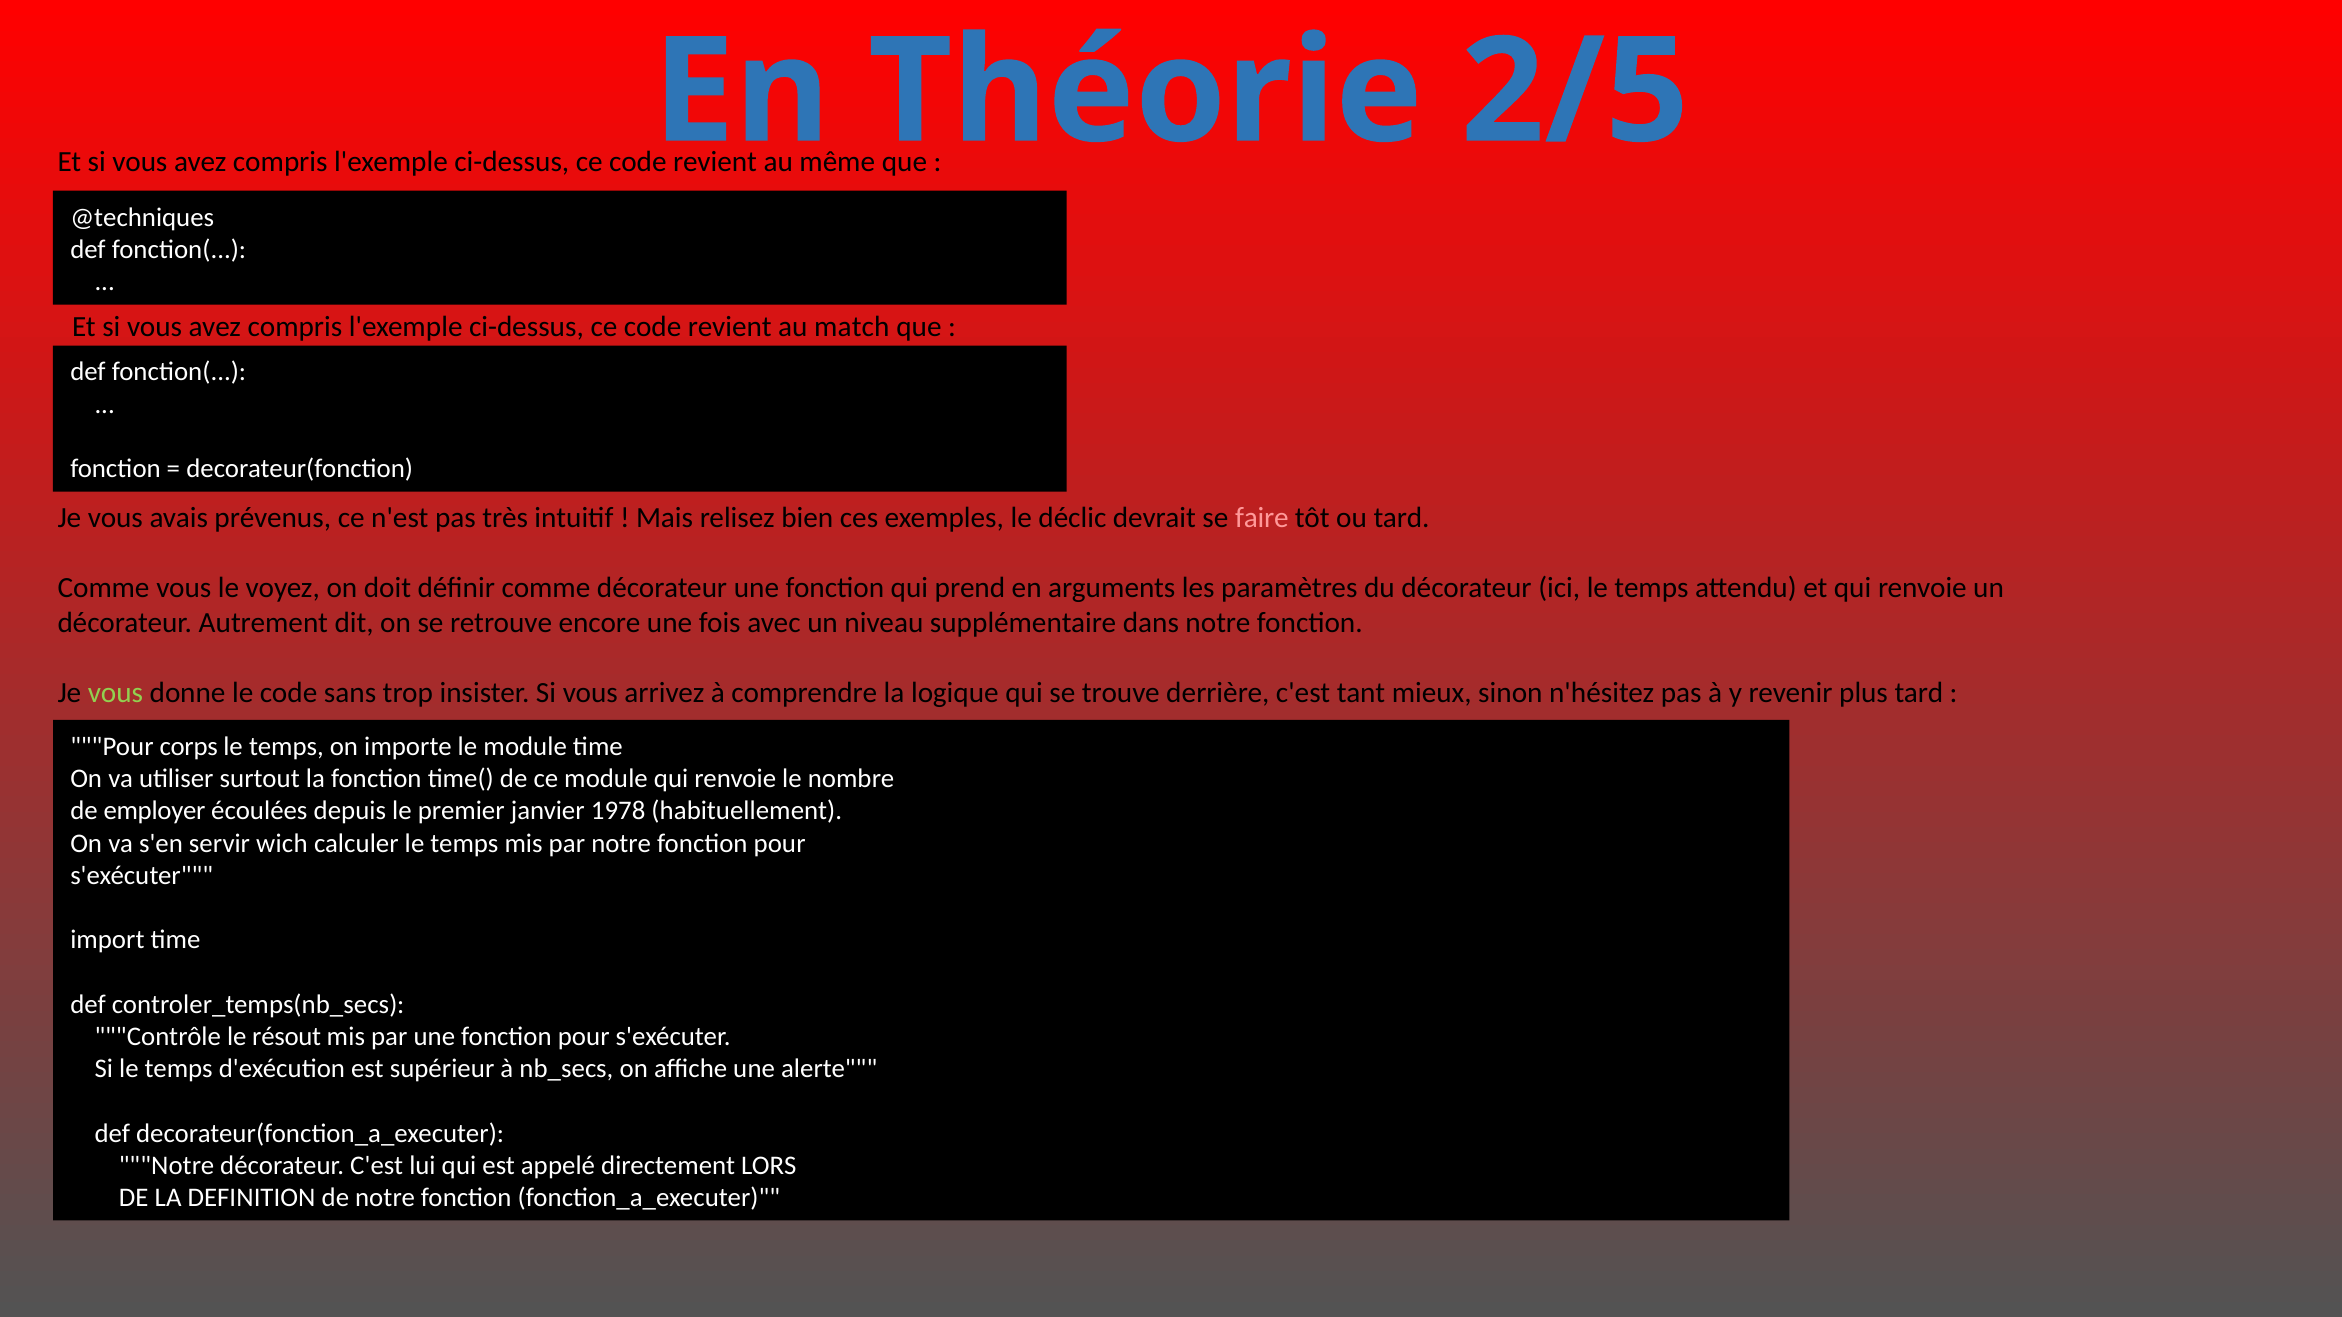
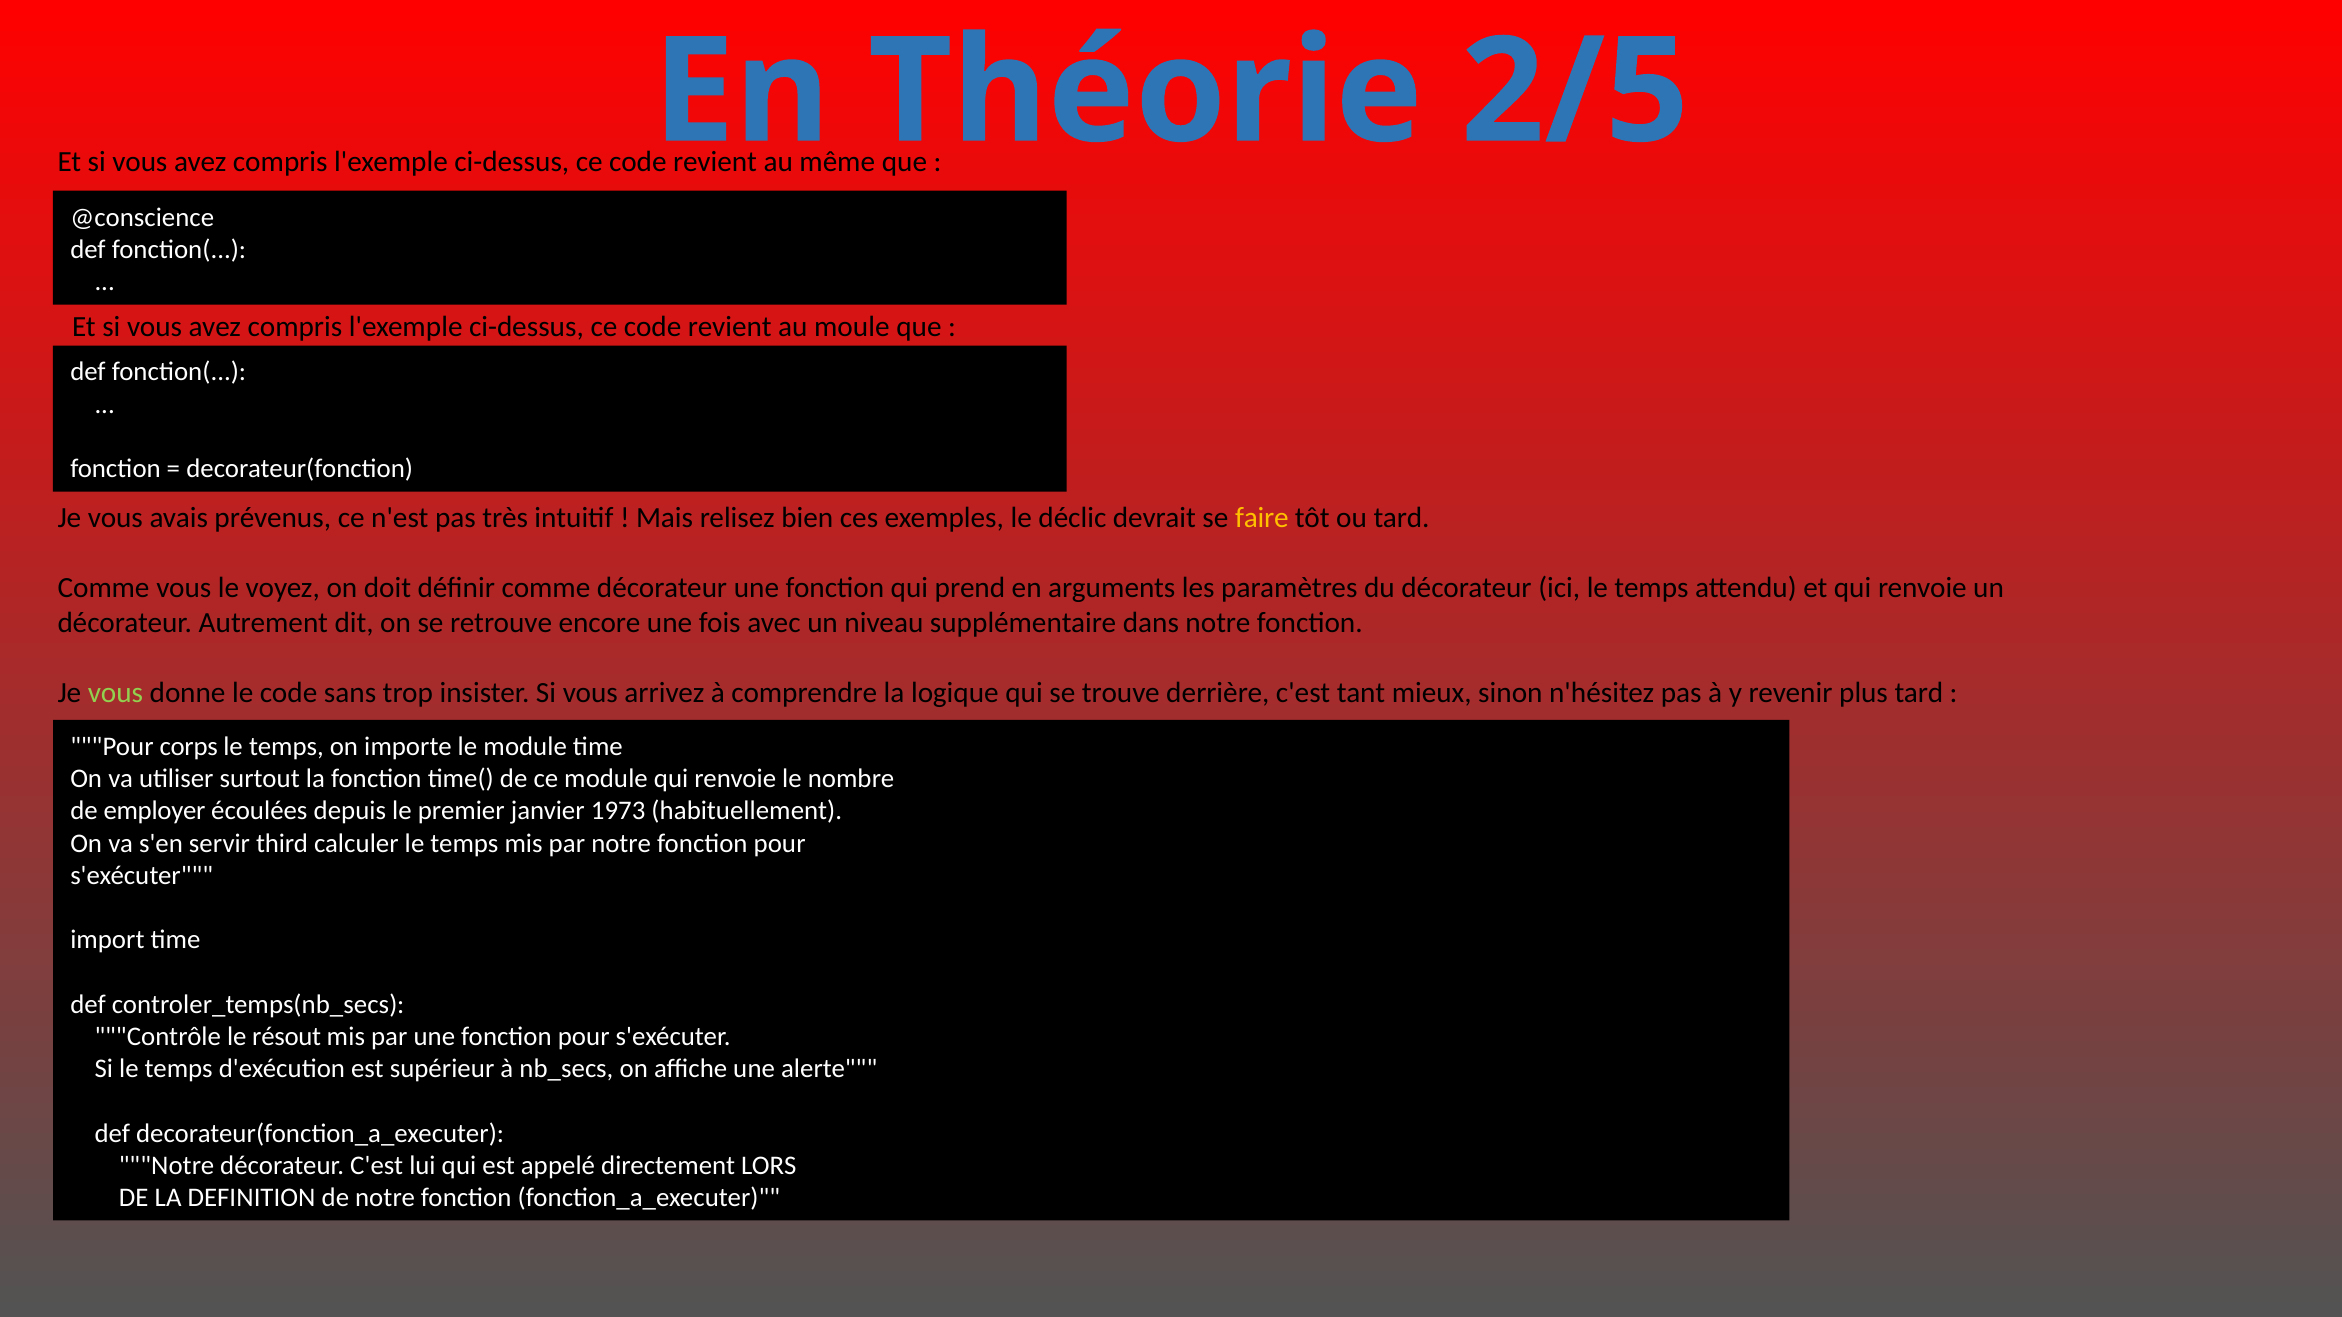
@techniques: @techniques -> @conscience (142, 217)
match: match -> moule (852, 326)
faire colour: pink -> yellow (1262, 518)
1978: 1978 -> 1973 (618, 811)
wich: wich -> third (282, 843)
